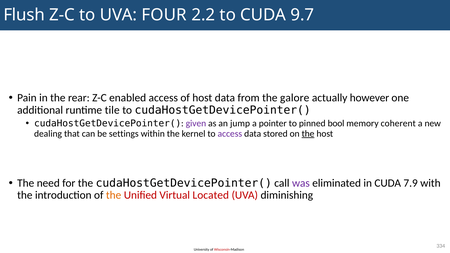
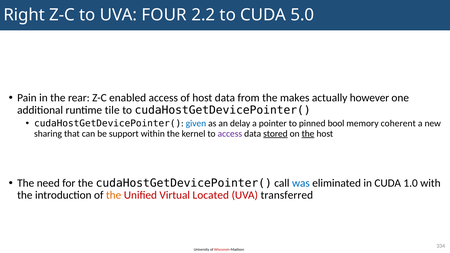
Flush: Flush -> Right (24, 15)
9.7: 9.7 -> 5.0 (302, 15)
galore: galore -> makes (295, 98)
given colour: purple -> blue (196, 124)
jump: jump -> delay (240, 124)
dealing: dealing -> sharing (48, 134)
settings: settings -> support (124, 134)
stored underline: none -> present (275, 134)
was colour: purple -> blue (301, 183)
7.9: 7.9 -> 1.0 (411, 183)
diminishing: diminishing -> transferred (287, 195)
